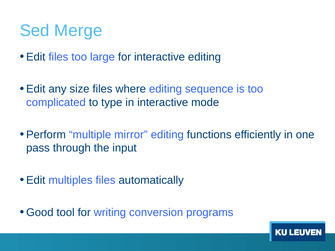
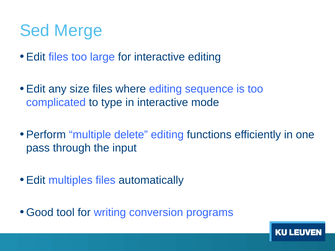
mirror: mirror -> delete (131, 135)
